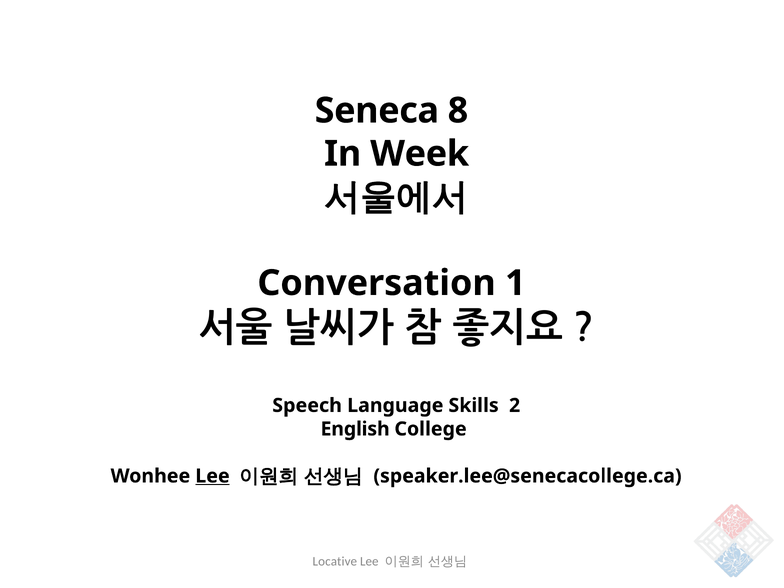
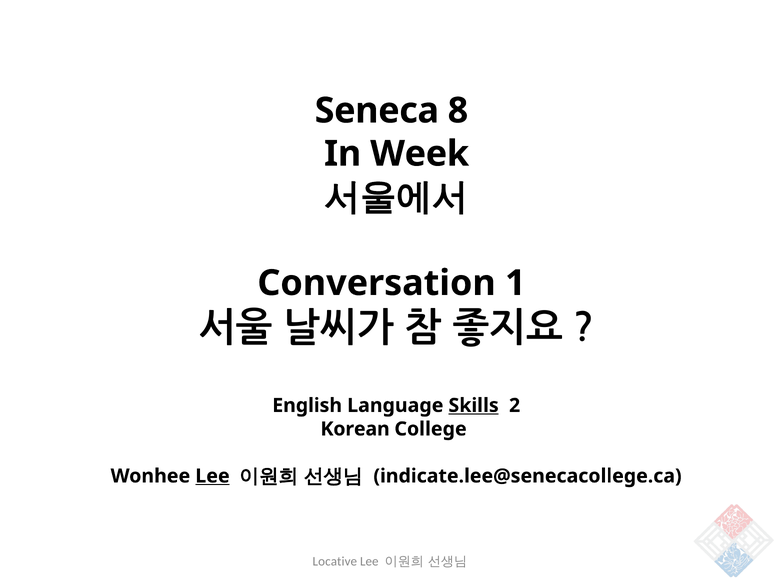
Speech: Speech -> English (307, 405)
Skills underline: none -> present (474, 405)
English: English -> Korean (355, 429)
speaker.lee@senecacollege.ca: speaker.lee@senecacollege.ca -> indicate.lee@senecacollege.ca (528, 476)
